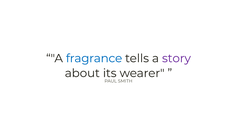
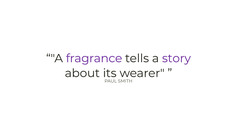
fragrance colour: blue -> purple (94, 58)
